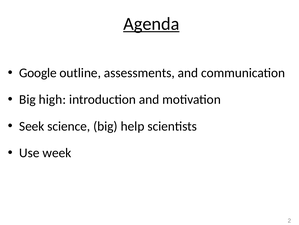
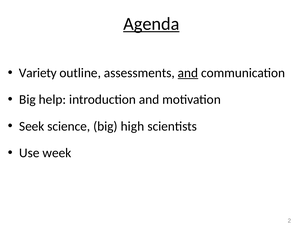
Google: Google -> Variety (38, 73)
and underline: none -> present (188, 73)
high: high -> help (52, 99)
help: help -> high (132, 126)
